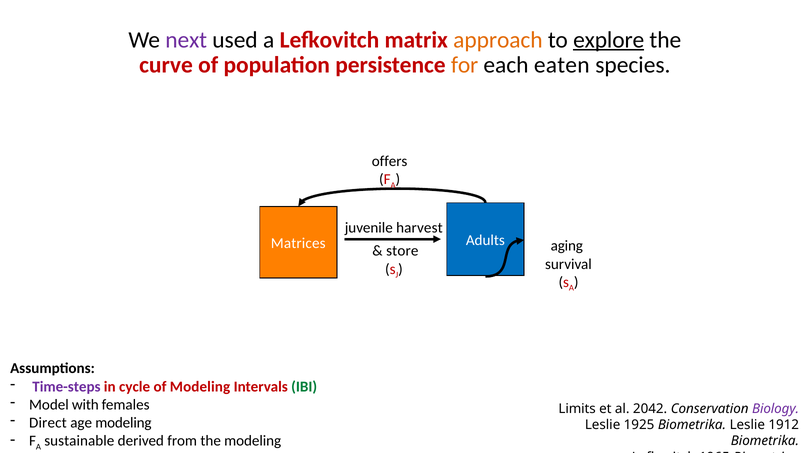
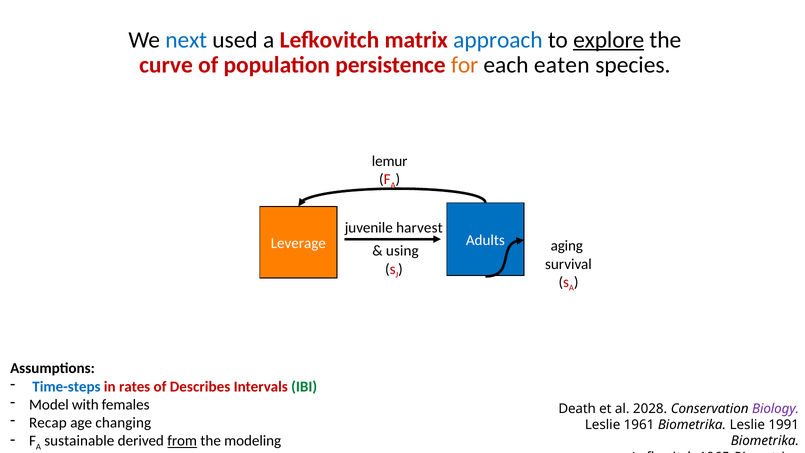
next colour: purple -> blue (186, 40)
approach colour: orange -> blue (498, 40)
offers: offers -> lemur (390, 161)
Matrices: Matrices -> Leverage (298, 243)
store: store -> using (402, 251)
Time-steps colour: purple -> blue (66, 386)
cycle: cycle -> rates (135, 386)
of Modeling: Modeling -> Describes (200, 386)
Limits: Limits -> Death (577, 409)
2042: 2042 -> 2028 (650, 409)
Direct: Direct -> Recap (48, 423)
age modeling: modeling -> changing (123, 423)
1925: 1925 -> 1961 (639, 425)
1912: 1912 -> 1991 (784, 425)
from underline: none -> present (182, 441)
